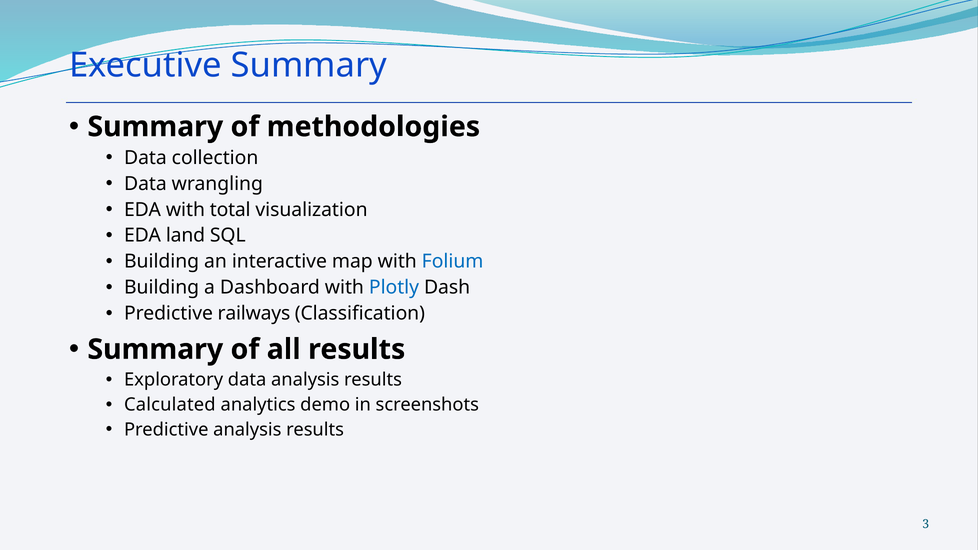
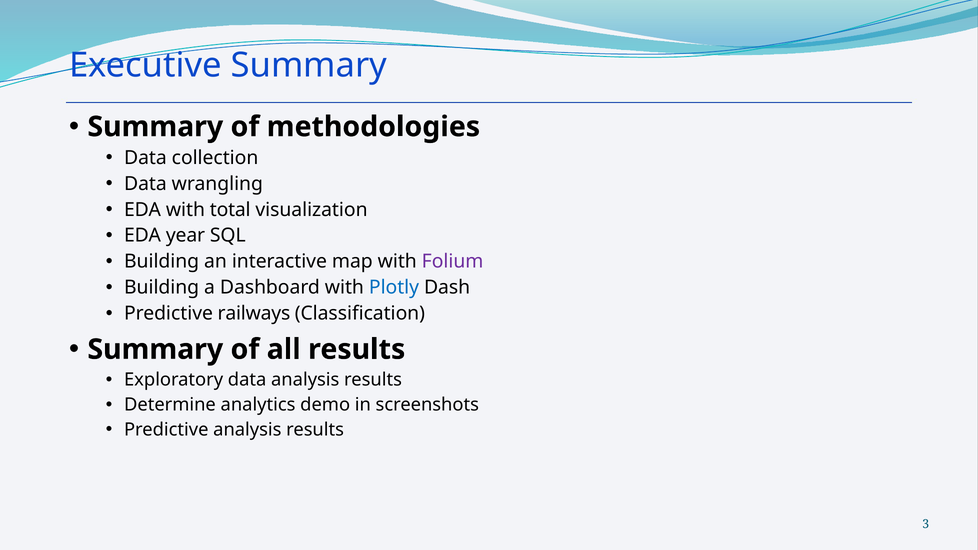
land: land -> year (185, 236)
Folium colour: blue -> purple (453, 262)
Calculated: Calculated -> Determine (170, 405)
